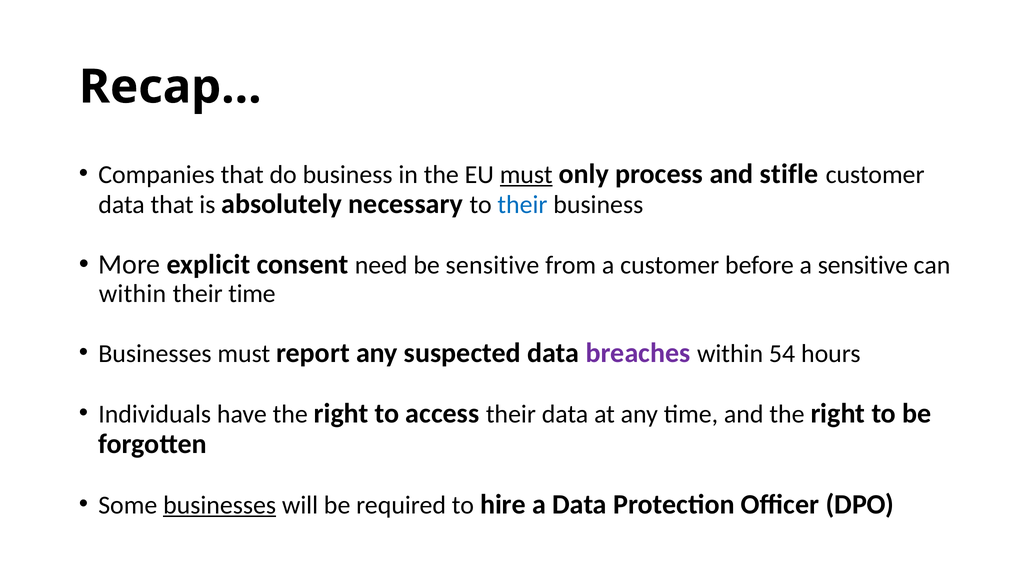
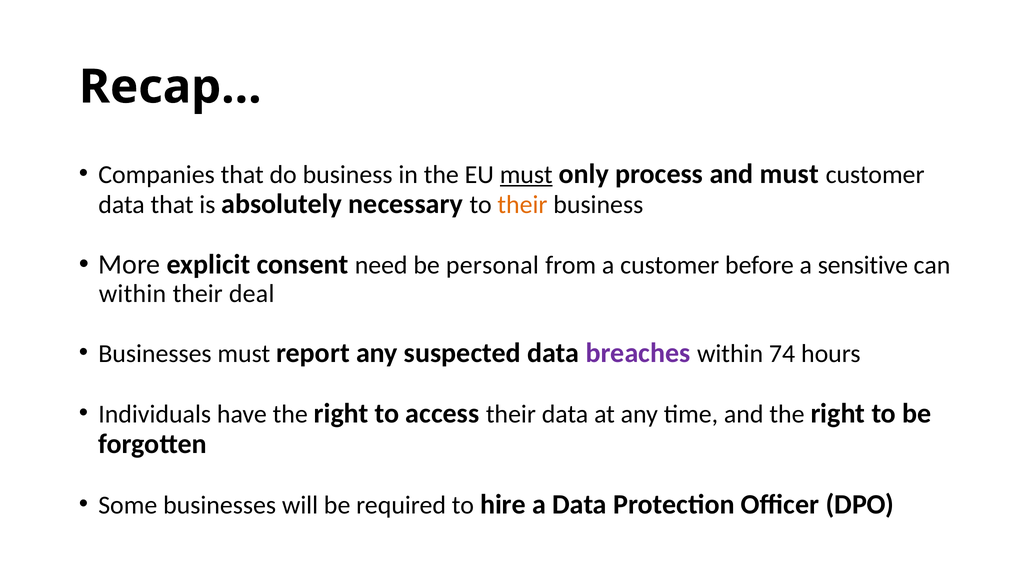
and stifle: stifle -> must (789, 174)
their colour: blue -> orange (522, 205)
be sensitive: sensitive -> personal (492, 265)
their time: time -> deal (252, 294)
54: 54 -> 74 (782, 354)
businesses underline: present -> none (220, 505)
